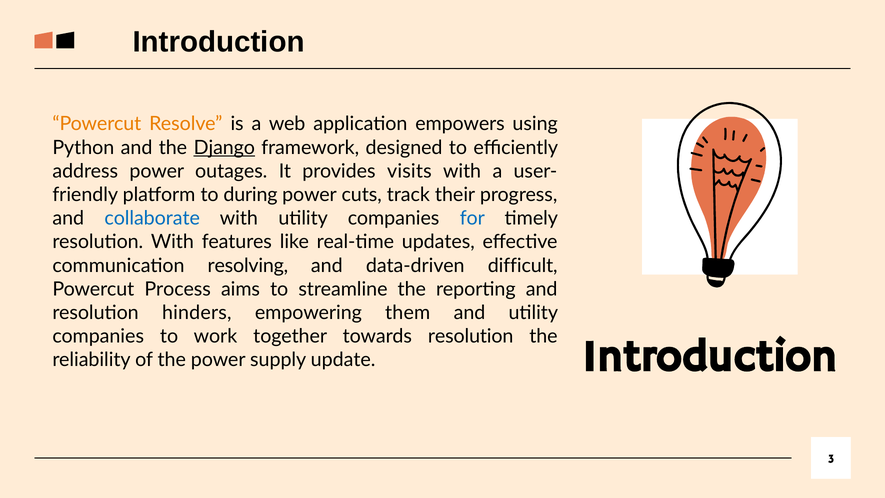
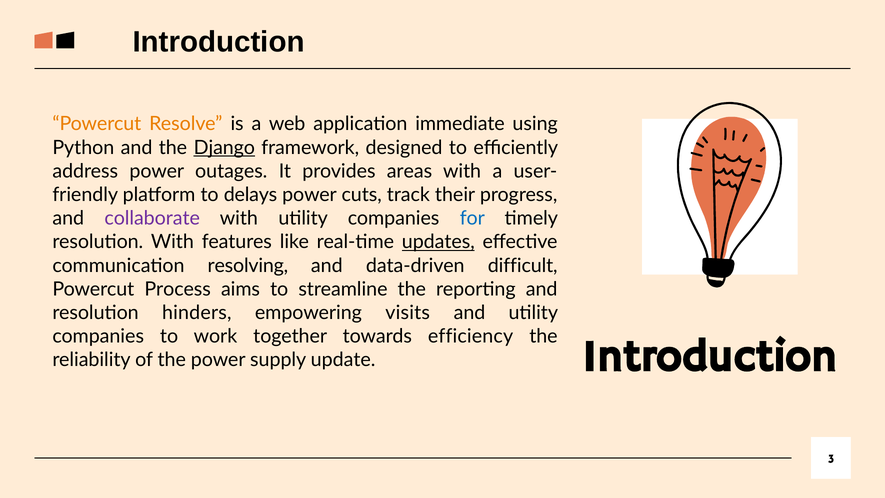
empowers: empowers -> immediate (460, 124)
visits: visits -> areas (409, 171)
during: during -> delays (250, 195)
collaborate colour: blue -> purple (152, 218)
updates underline: none -> present (438, 242)
them: them -> visits (408, 313)
towards resolution: resolution -> efficiency (471, 336)
